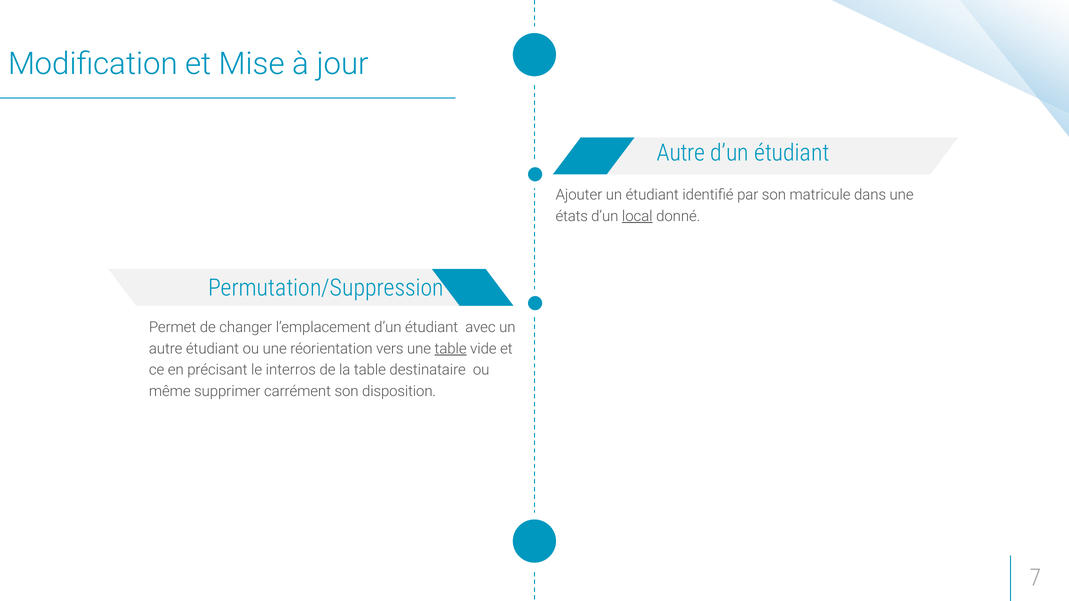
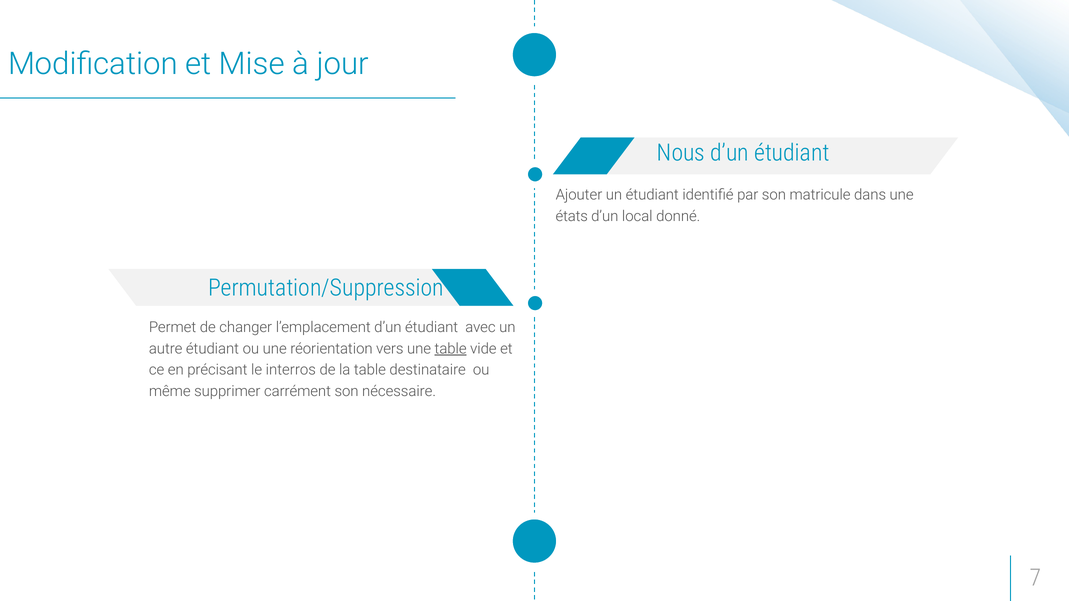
Autre: Autre -> Nous (681, 153)
local underline: present -> none (637, 216)
disposition: disposition -> nécessaire (399, 392)
